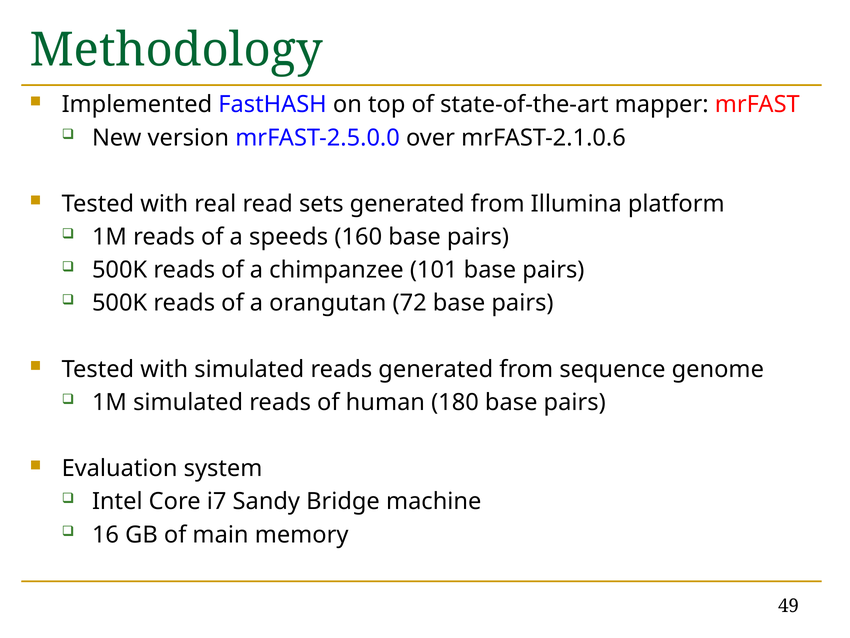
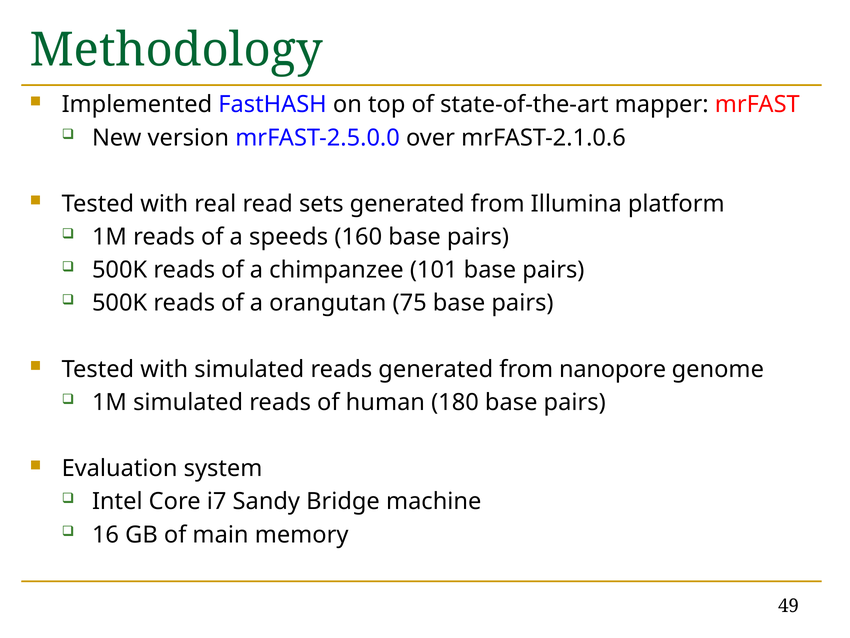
72: 72 -> 75 (410, 303)
sequence: sequence -> nanopore (613, 369)
